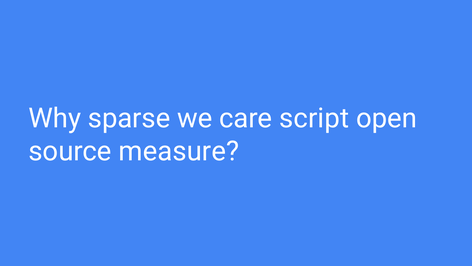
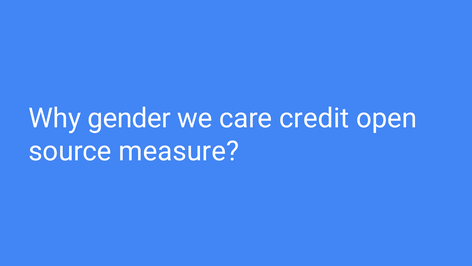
sparse: sparse -> gender (129, 118)
script: script -> credit (314, 118)
